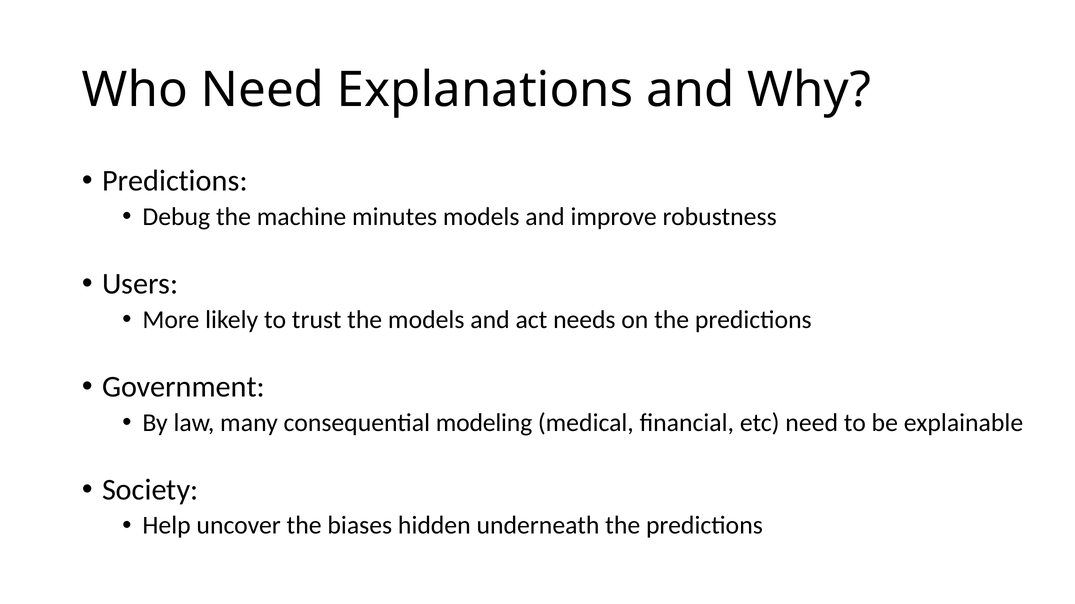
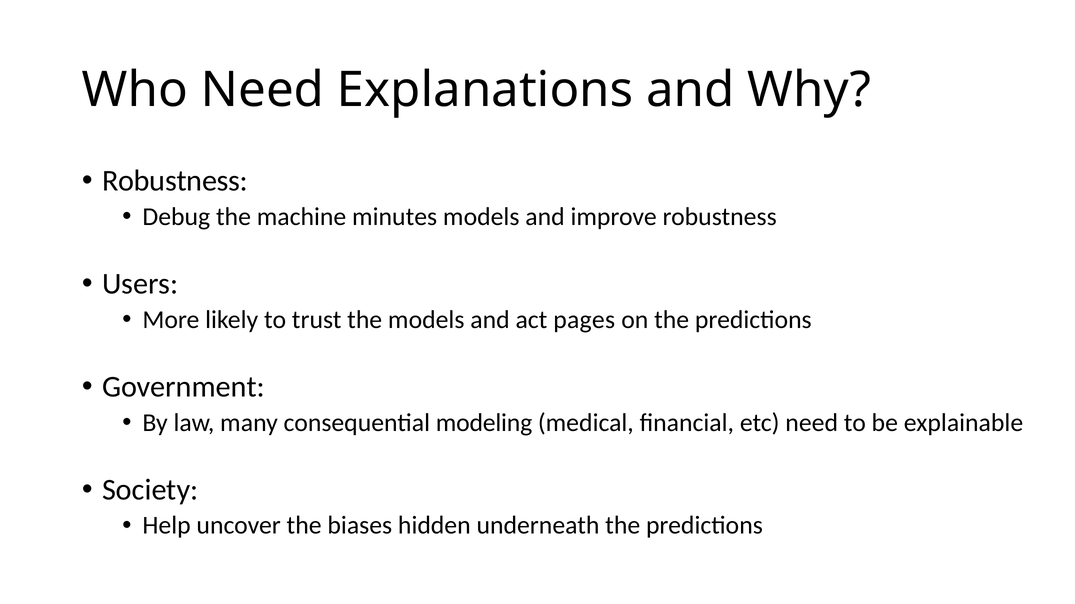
Predictions: Predictions -> Robustness (175, 181)
needs: needs -> pages (584, 320)
